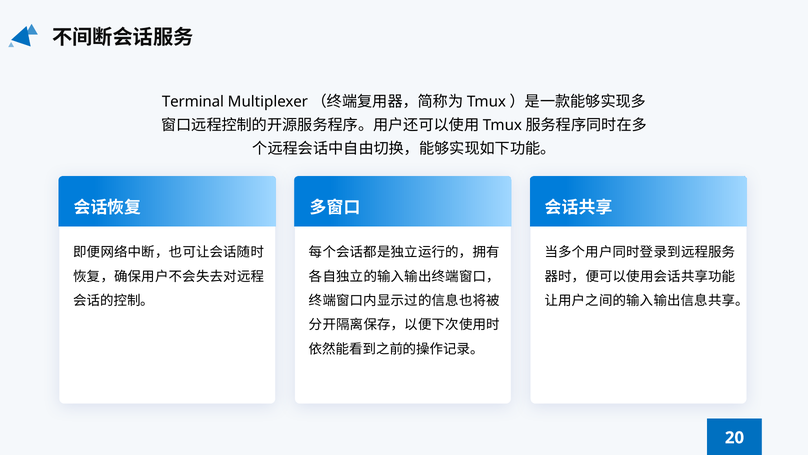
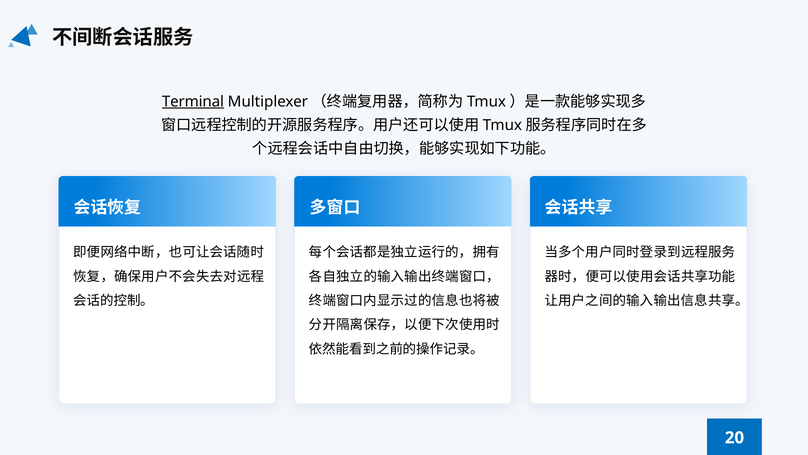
Terminal underline: none -> present (193, 102)
